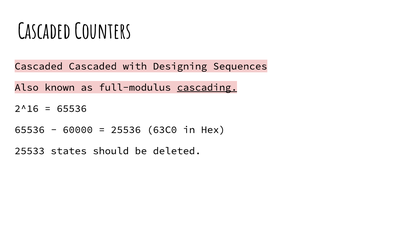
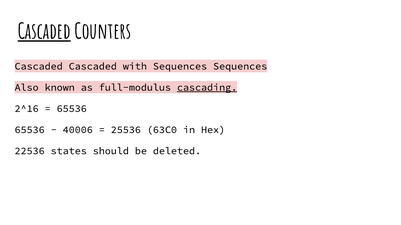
Cascaded underline: none -> present (44, 32)
with Designing: Designing -> Sequences (180, 66)
60000: 60000 -> 40006 (78, 130)
25533: 25533 -> 22536 (30, 151)
